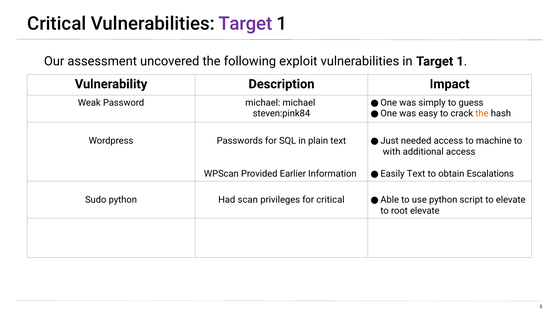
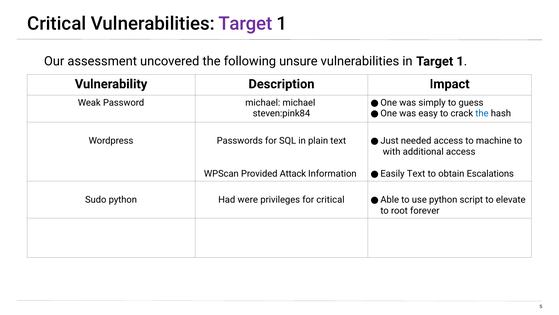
exploit: exploit -> unsure (298, 61)
the colour: orange -> blue (482, 113)
Earlier: Earlier -> Attack (293, 173)
scan: scan -> were (248, 199)
root elevate: elevate -> forever (425, 210)
